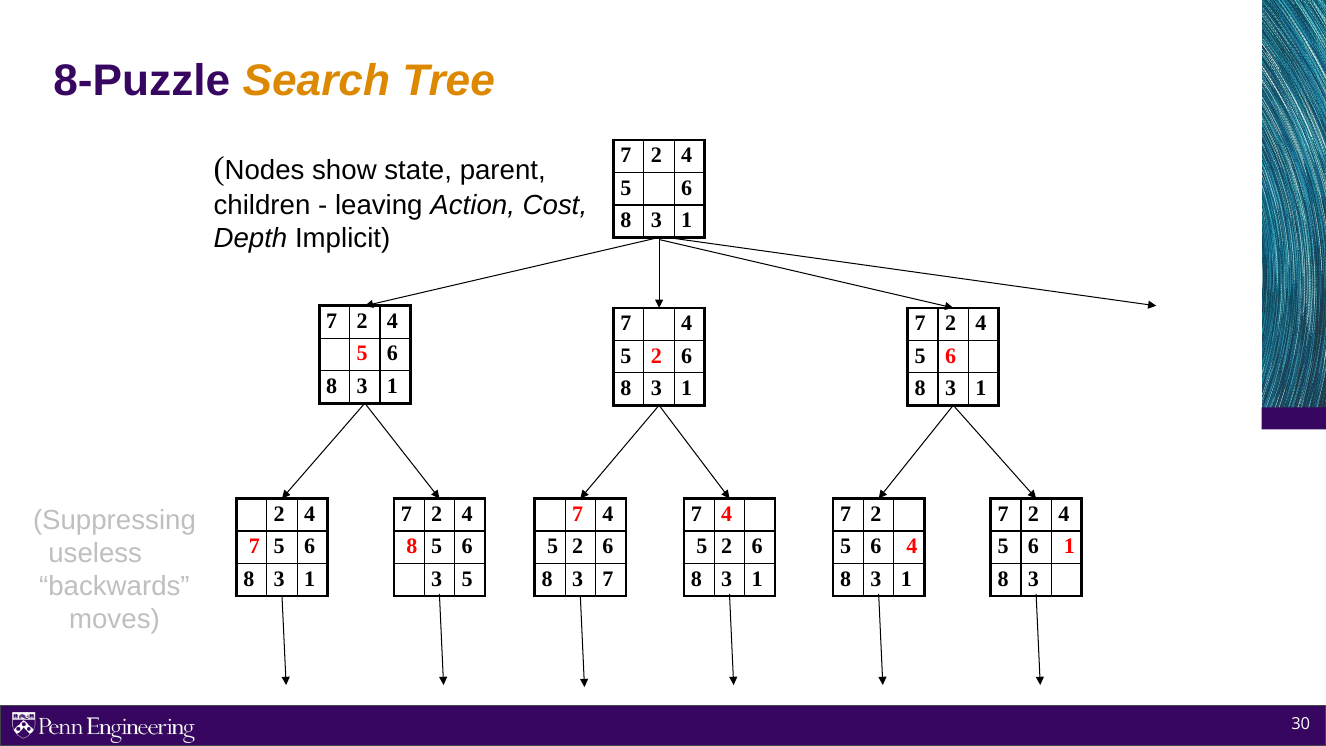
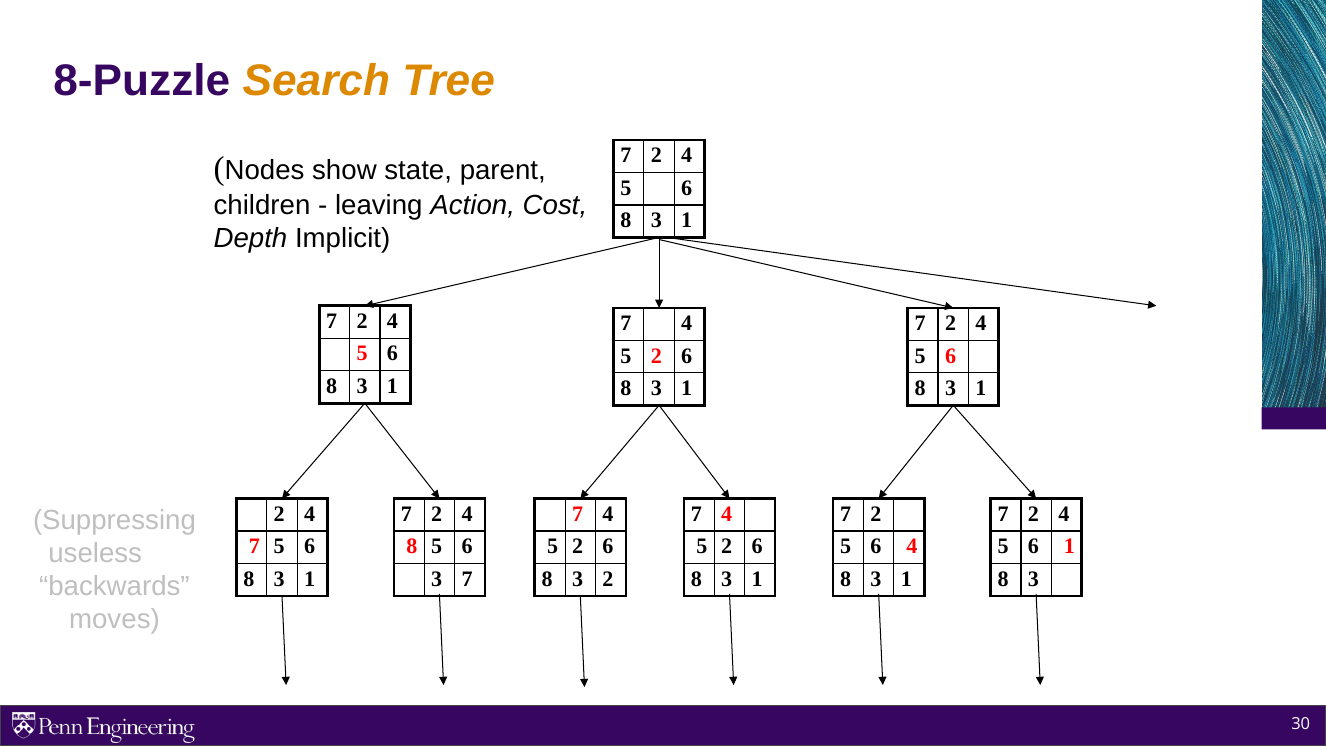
5: 5 -> 7 (467, 579)
7: 7 -> 2 (608, 579)
